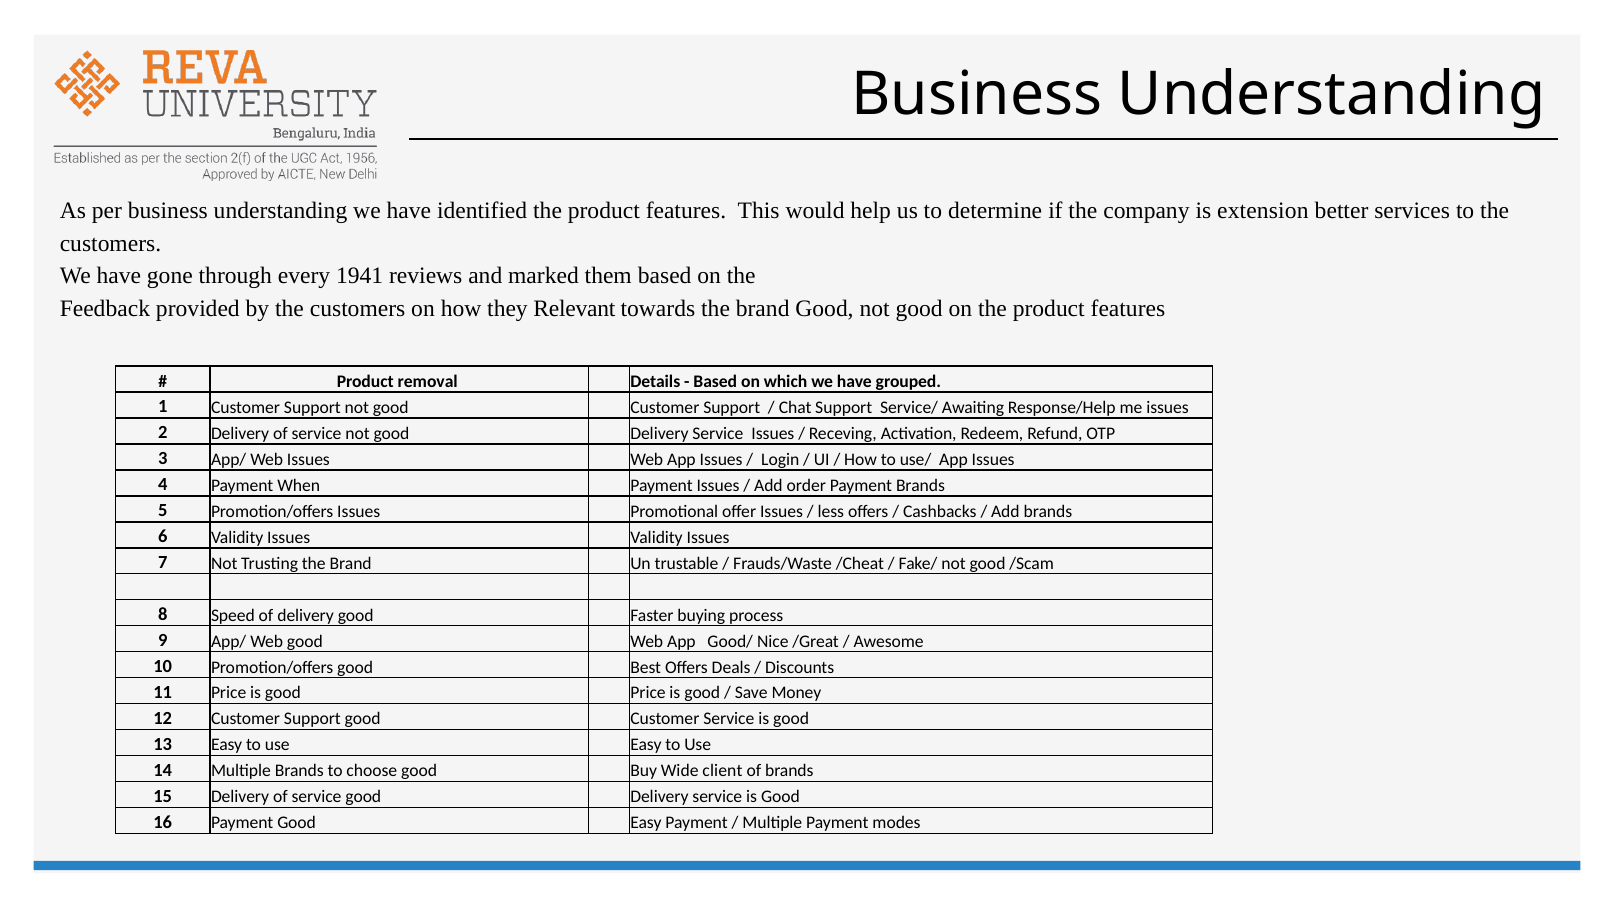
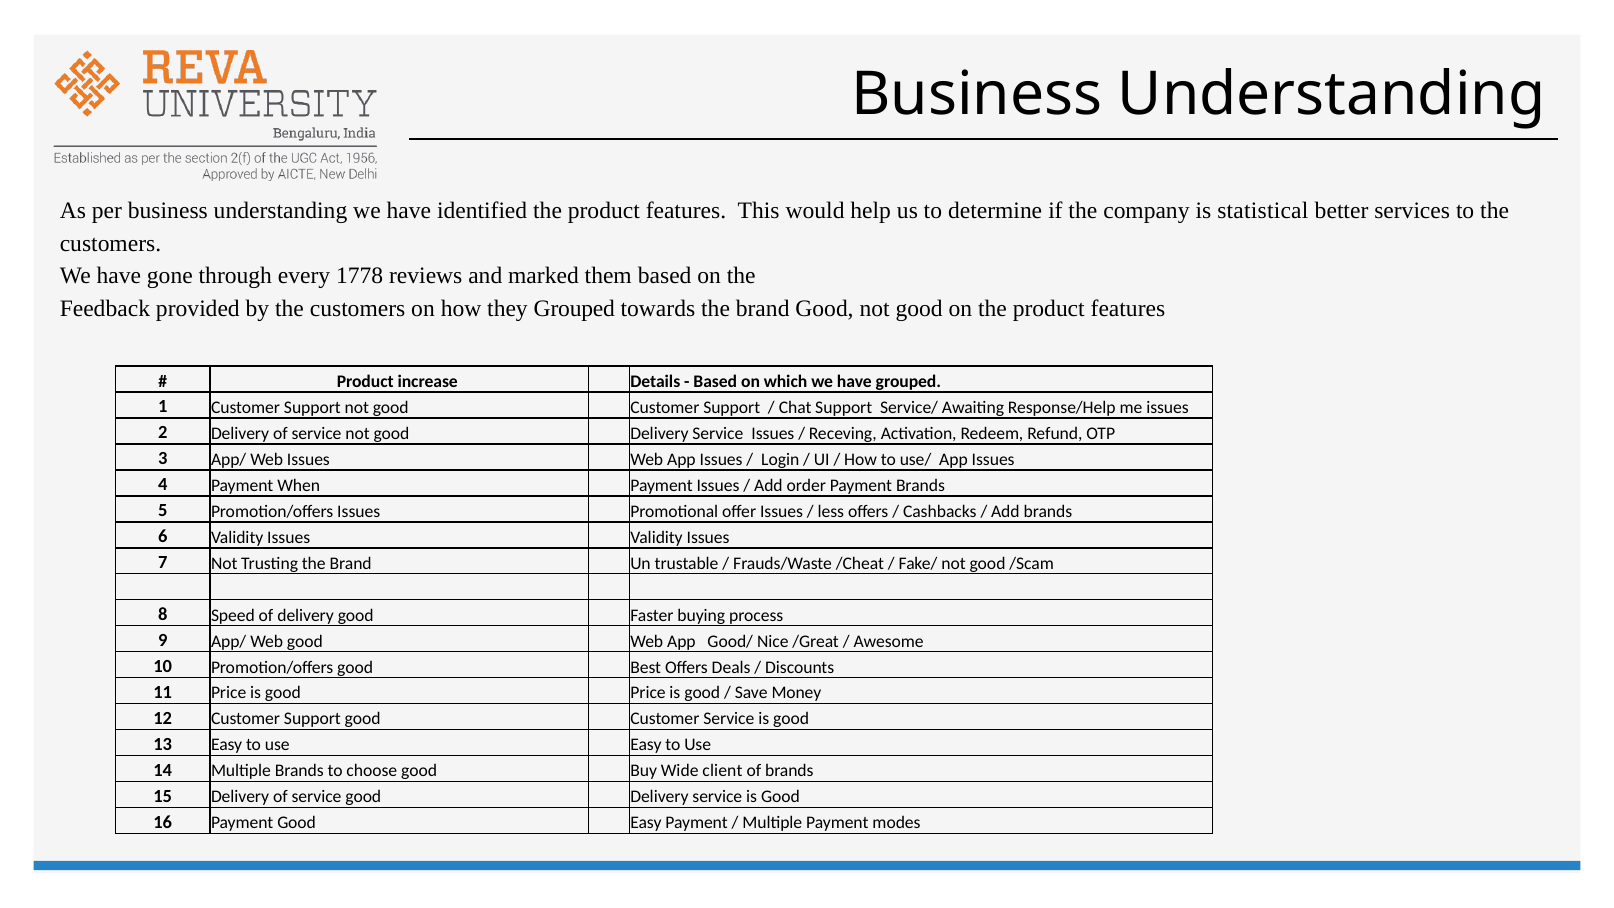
extension: extension -> statistical (1263, 211)
1941: 1941 -> 1778 (360, 276)
they Relevant: Relevant -> Grouped (574, 308)
removal: removal -> increase (428, 381)
